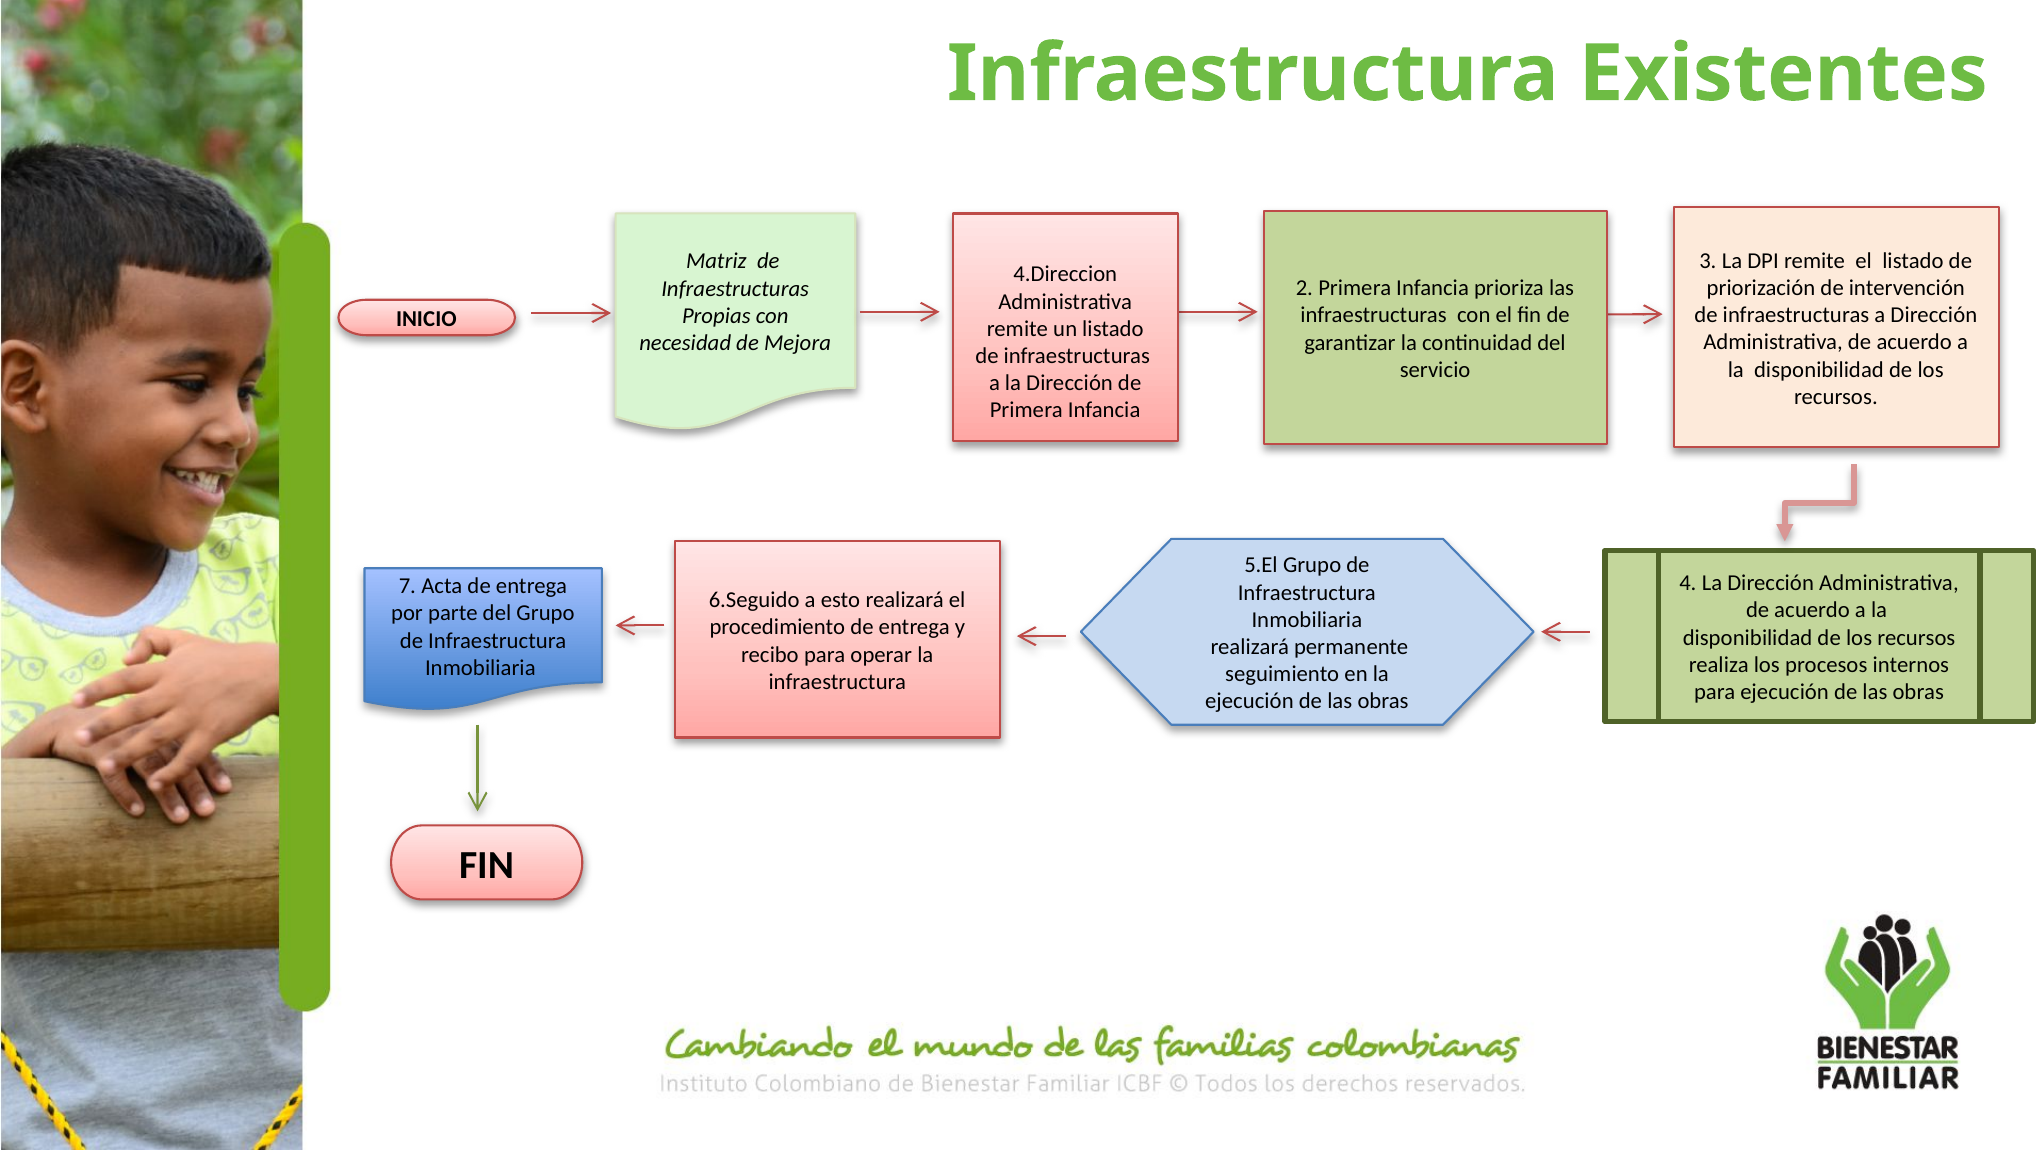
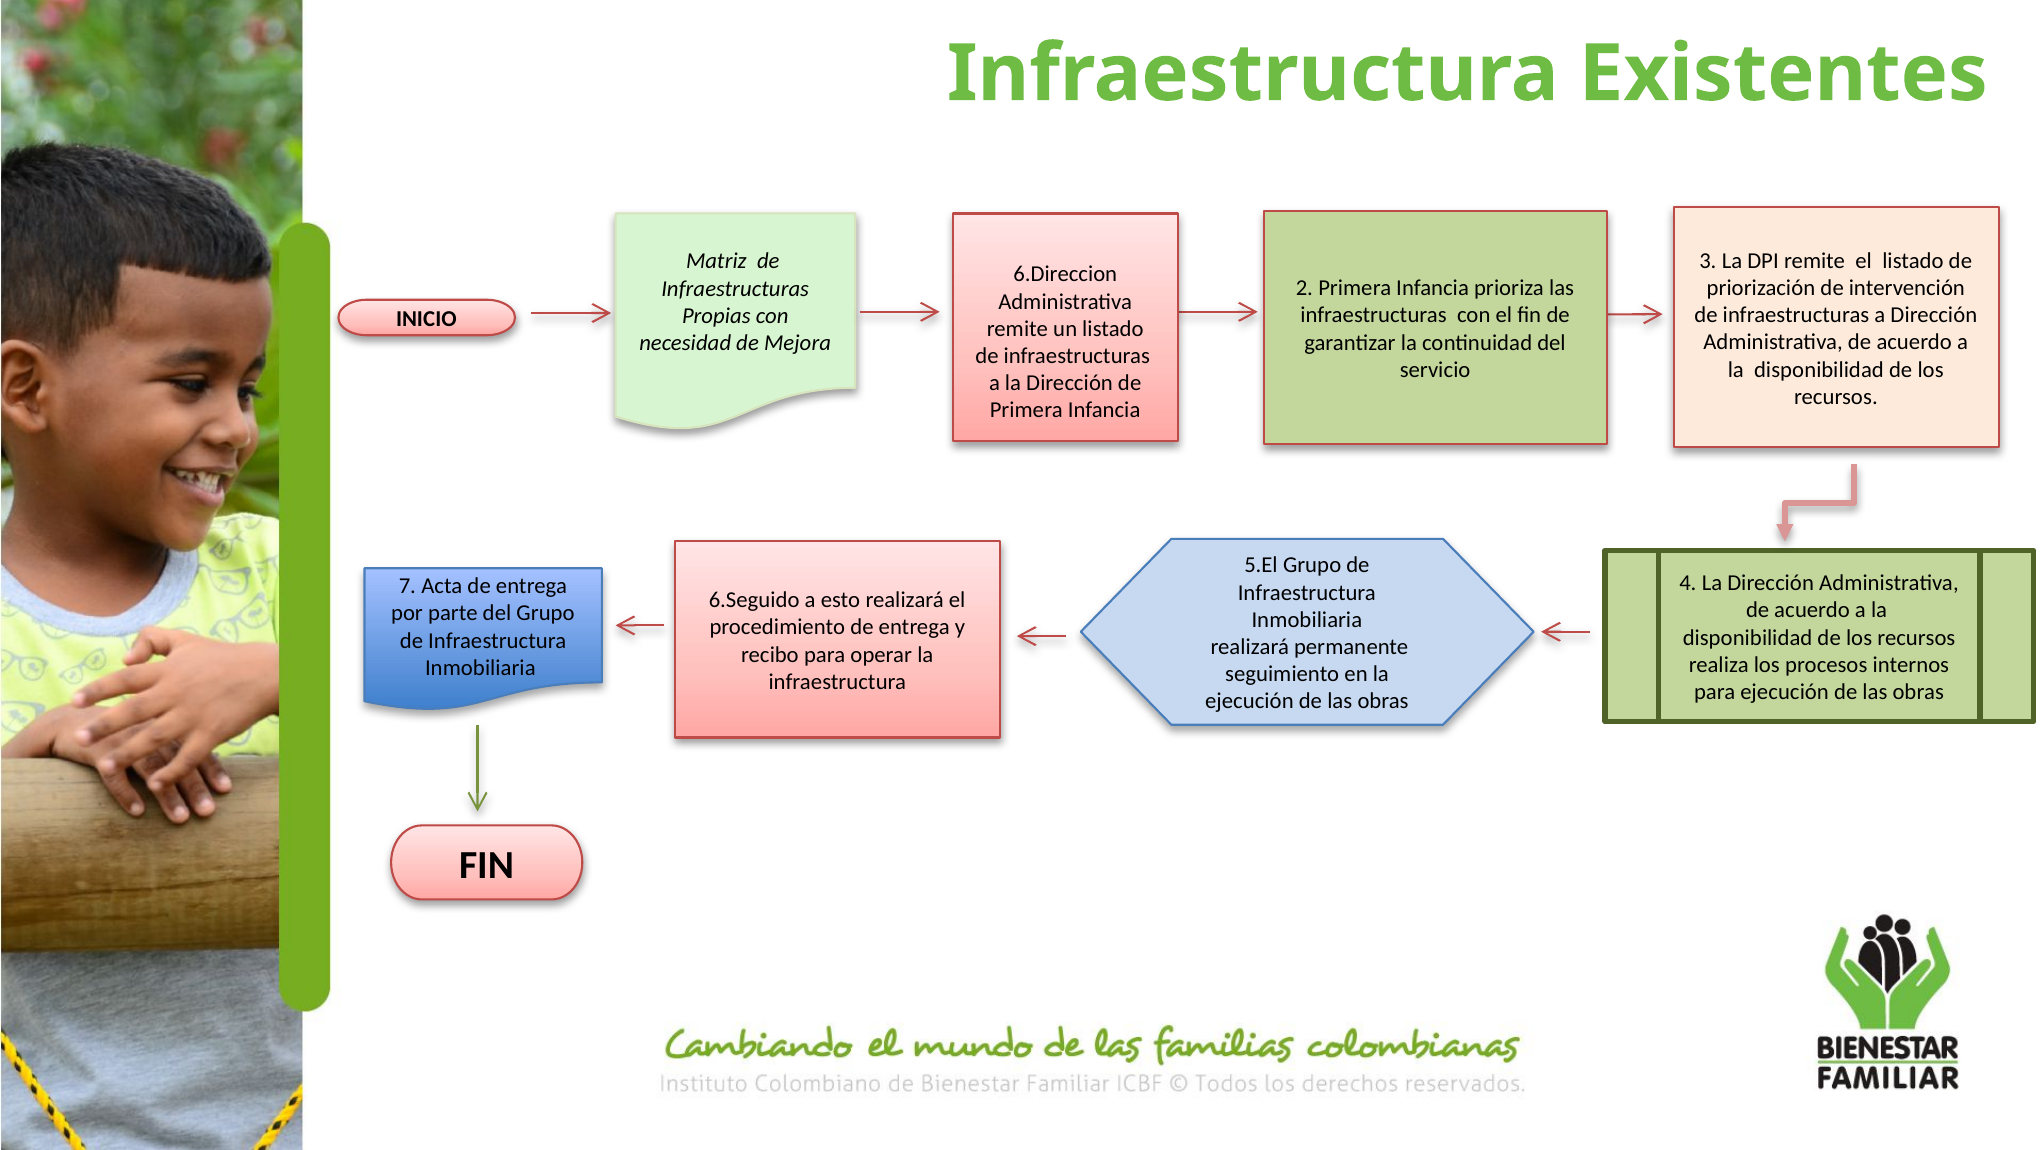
4.Direccion: 4.Direccion -> 6.Direccion (1065, 274)
